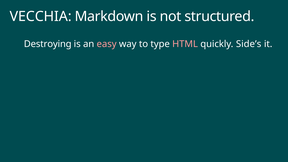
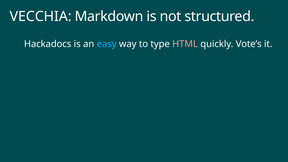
Destroying: Destroying -> Hackadocs (48, 44)
easy colour: pink -> light blue (107, 44)
Side’s: Side’s -> Vote’s (249, 44)
